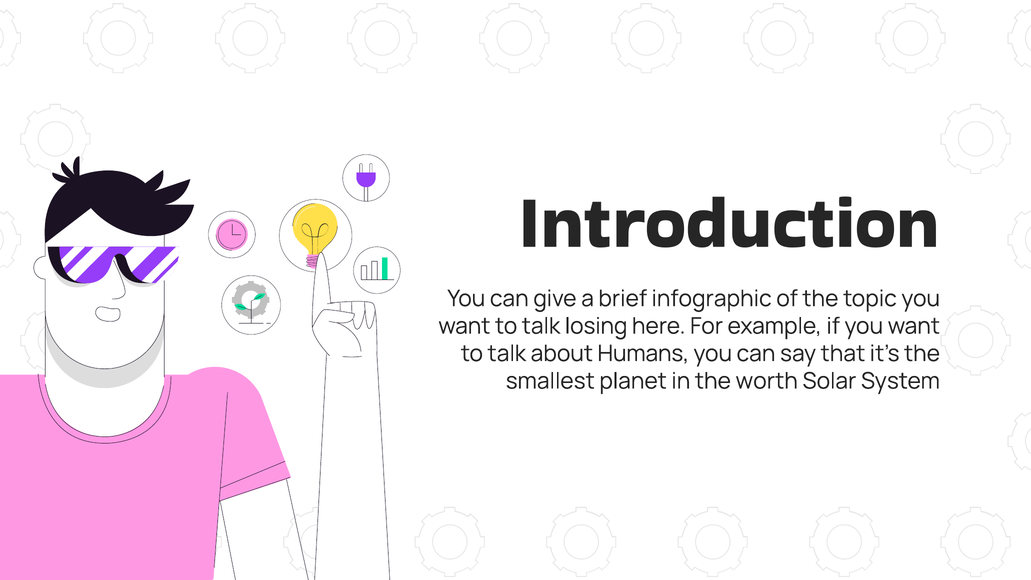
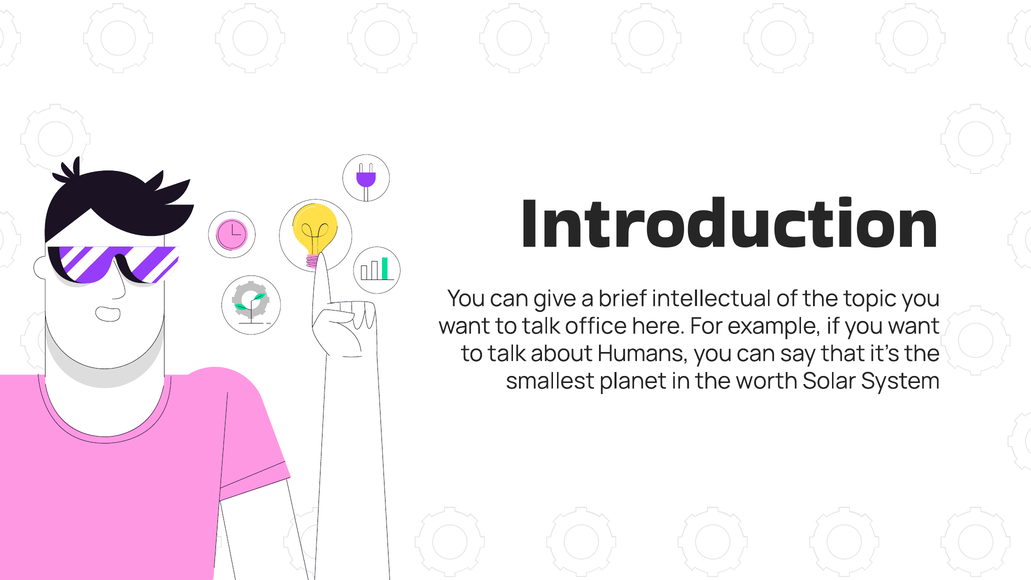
infographic: infographic -> intellectual (712, 299)
losing: losing -> office (596, 326)
